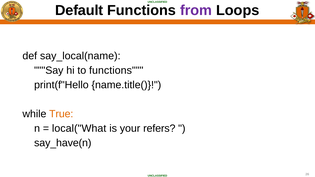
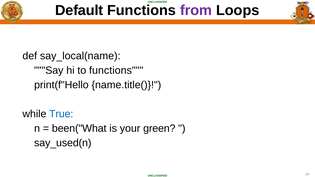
True colour: orange -> blue (61, 114)
local("What: local("What -> been("What (79, 128)
refers: refers -> green (159, 128)
say_have(n: say_have(n -> say_used(n (63, 143)
